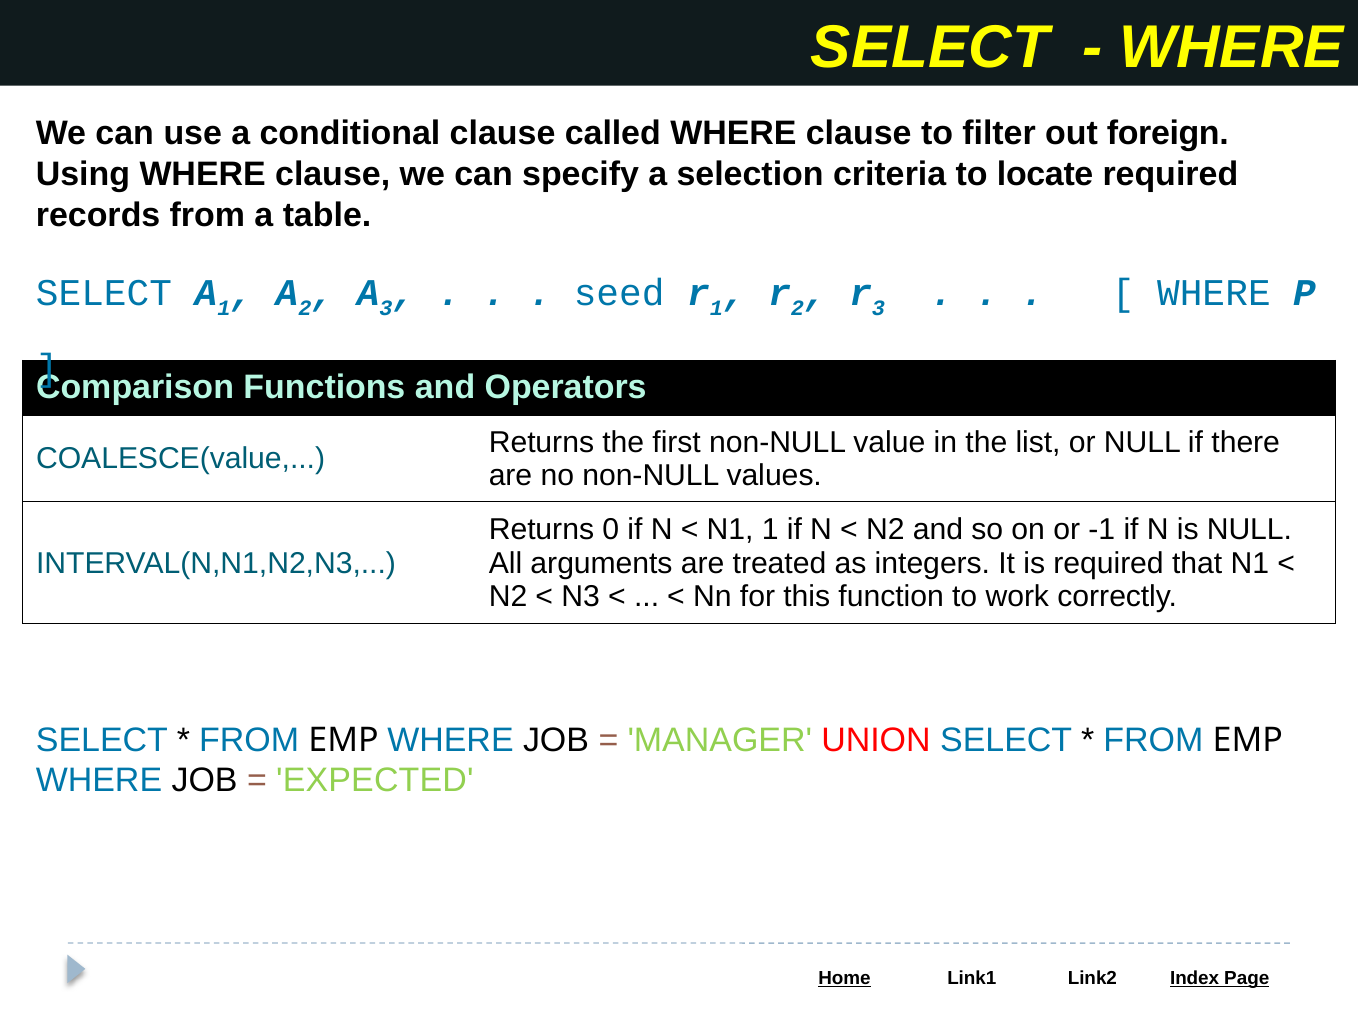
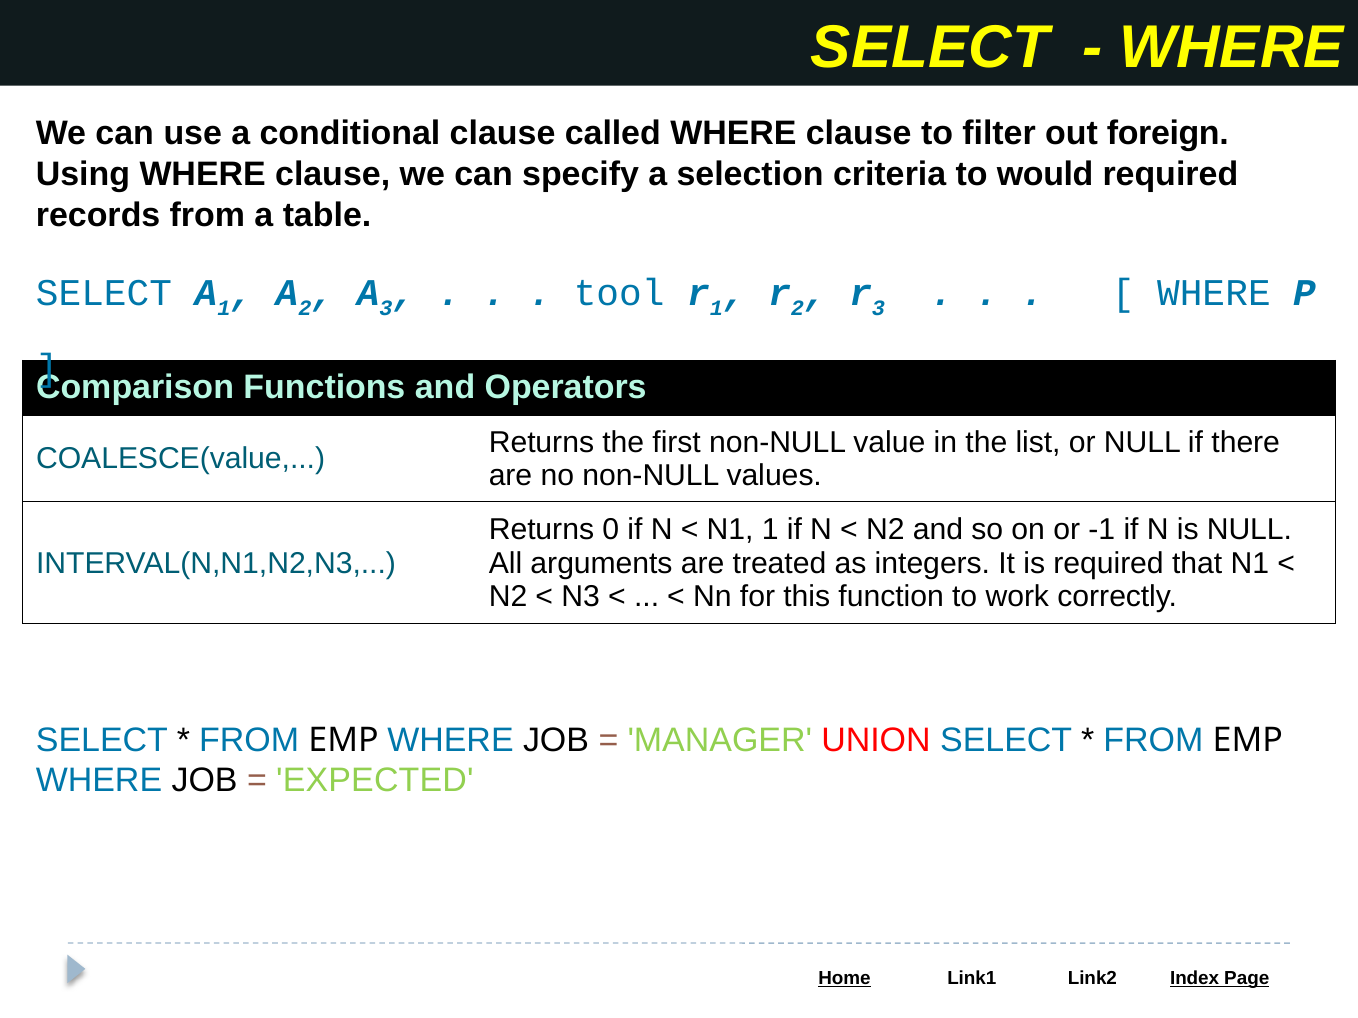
locate: locate -> would (1045, 175)
seed: seed -> tool (619, 294)
